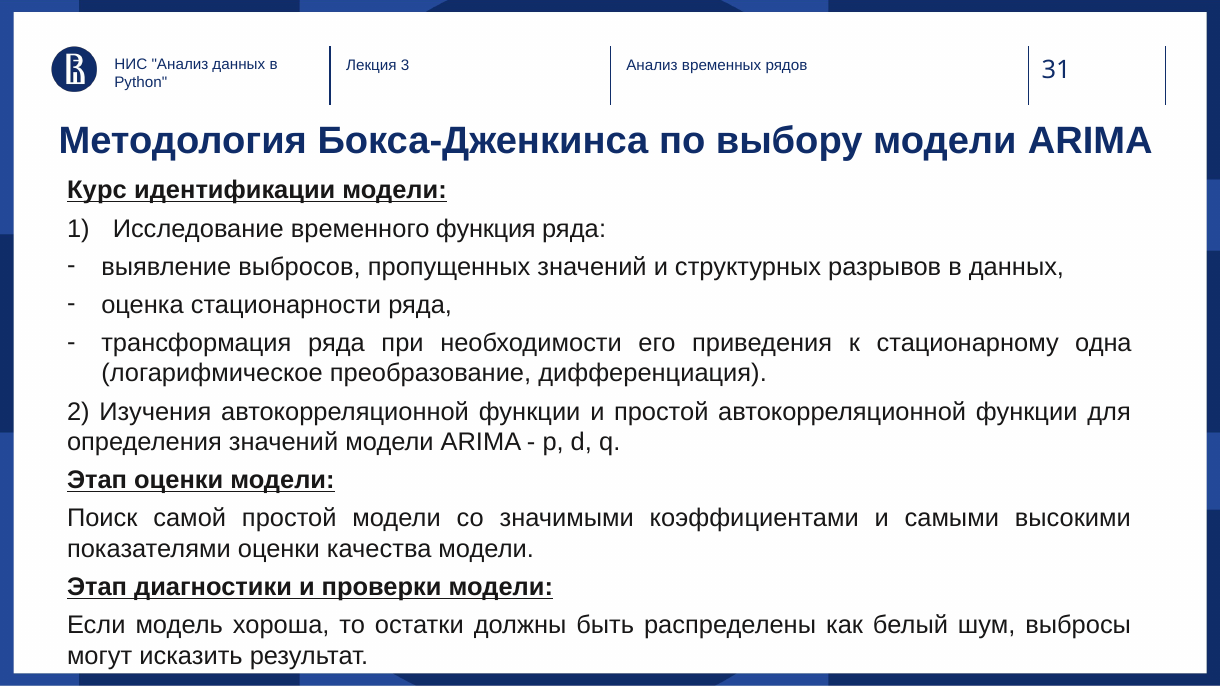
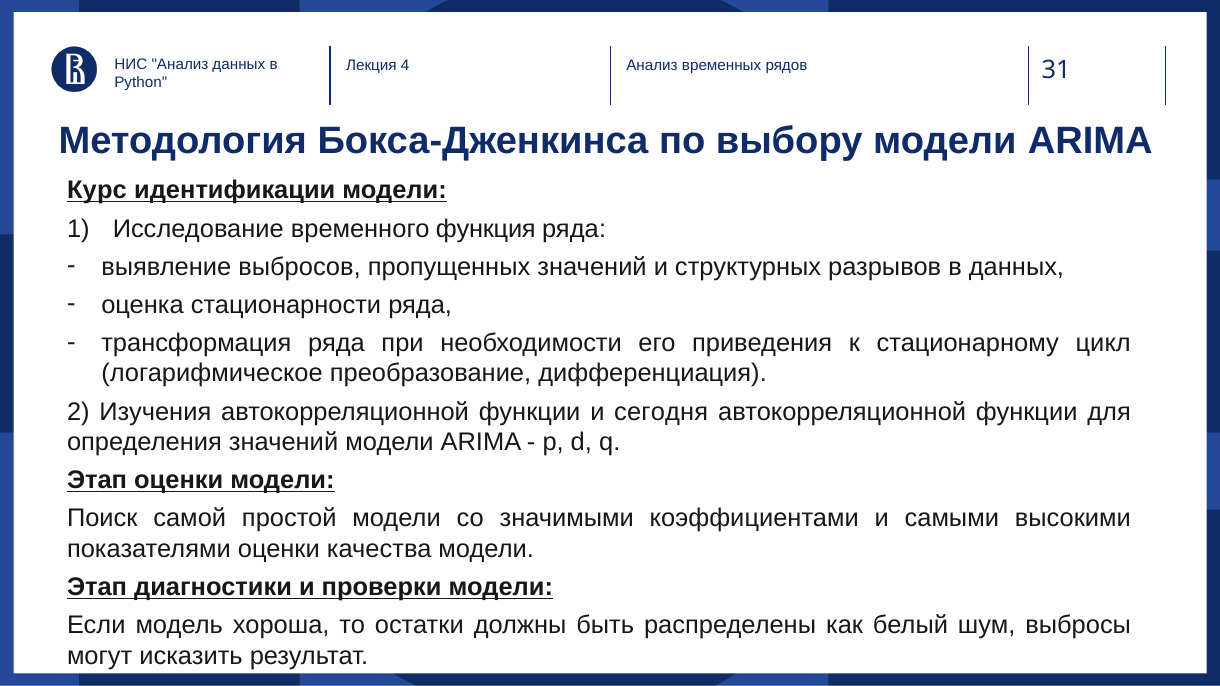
3: 3 -> 4 (405, 65)
одна: одна -> цикл (1103, 343)
и простой: простой -> сегодня (661, 412)
